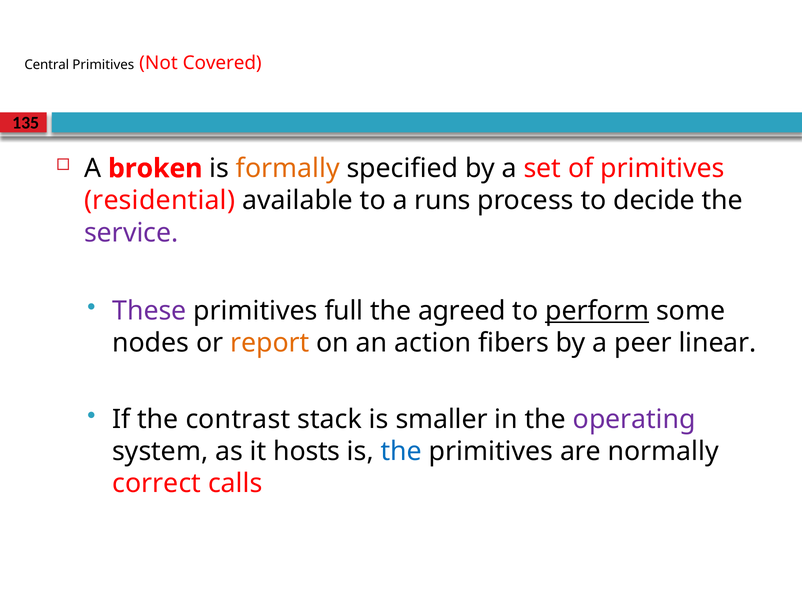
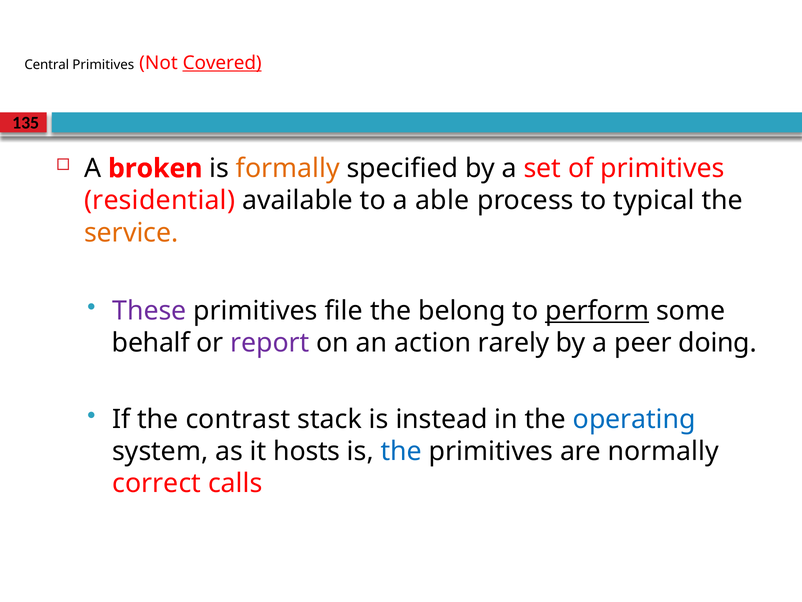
Covered underline: none -> present (222, 63)
runs: runs -> able (442, 200)
decide: decide -> typical (654, 200)
service colour: purple -> orange (131, 233)
full: full -> file (344, 311)
agreed: agreed -> belong (462, 311)
nodes: nodes -> behalf (151, 343)
report colour: orange -> purple (270, 343)
fibers: fibers -> rarely (514, 343)
linear: linear -> doing (718, 343)
smaller: smaller -> instead (442, 419)
operating colour: purple -> blue (634, 419)
